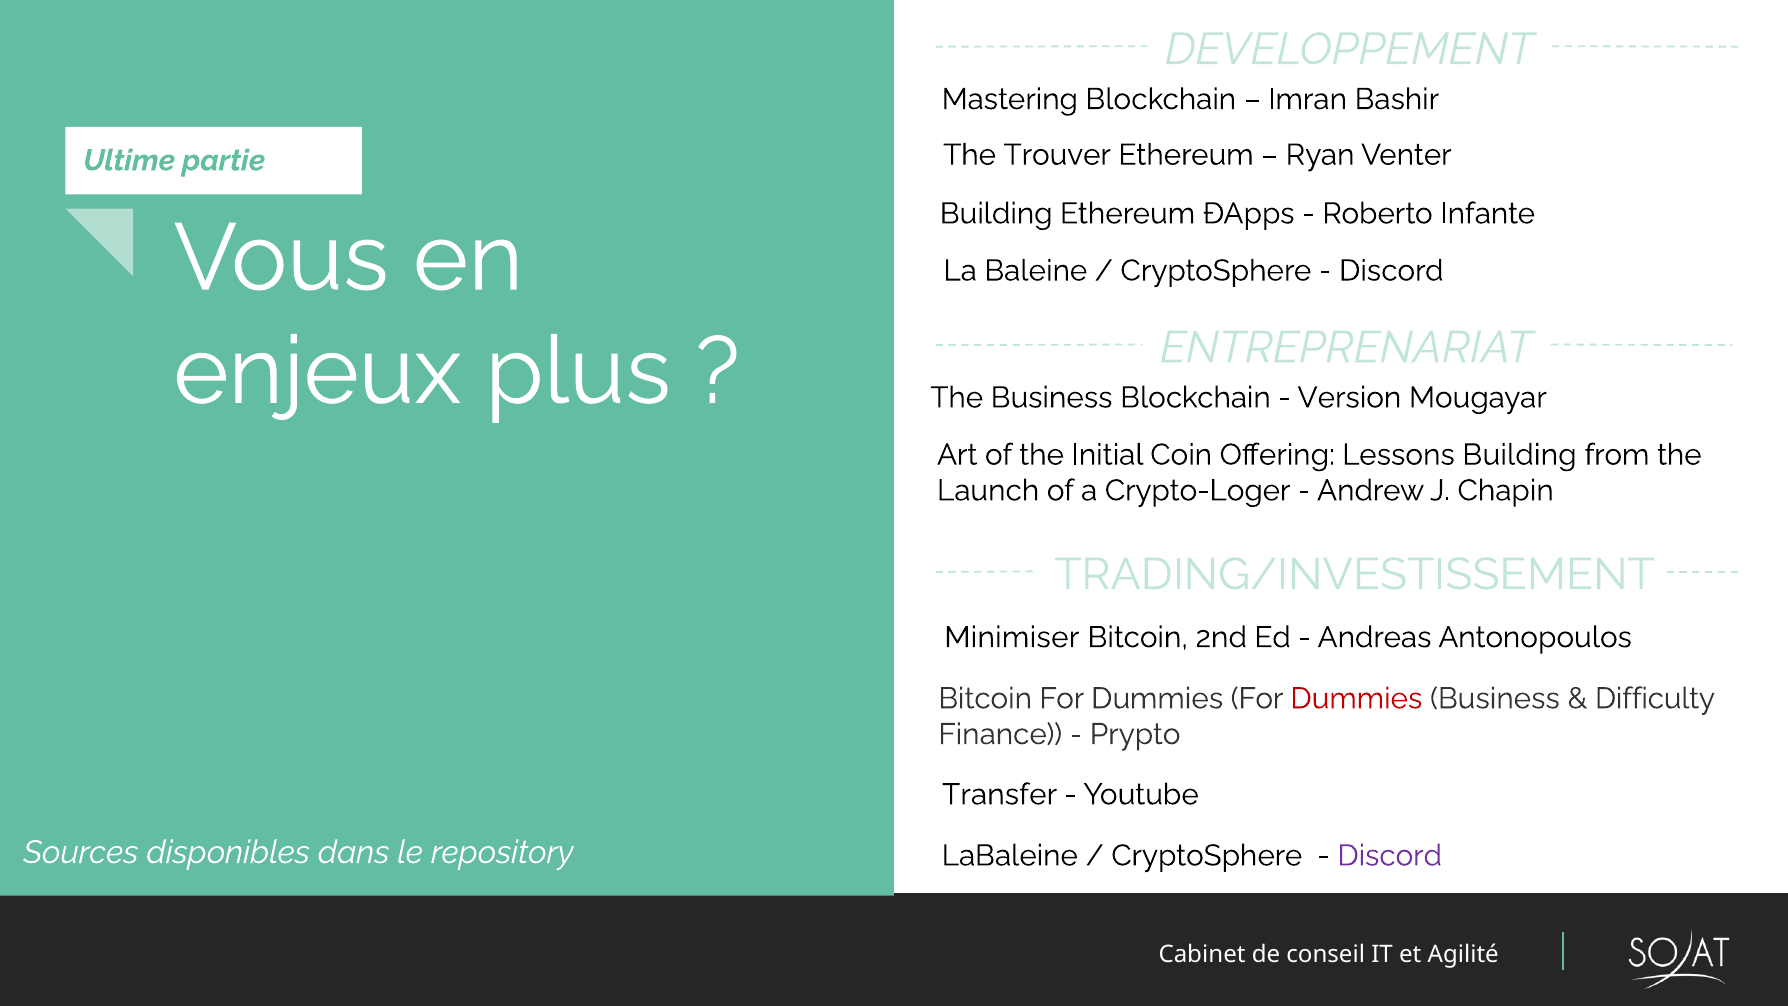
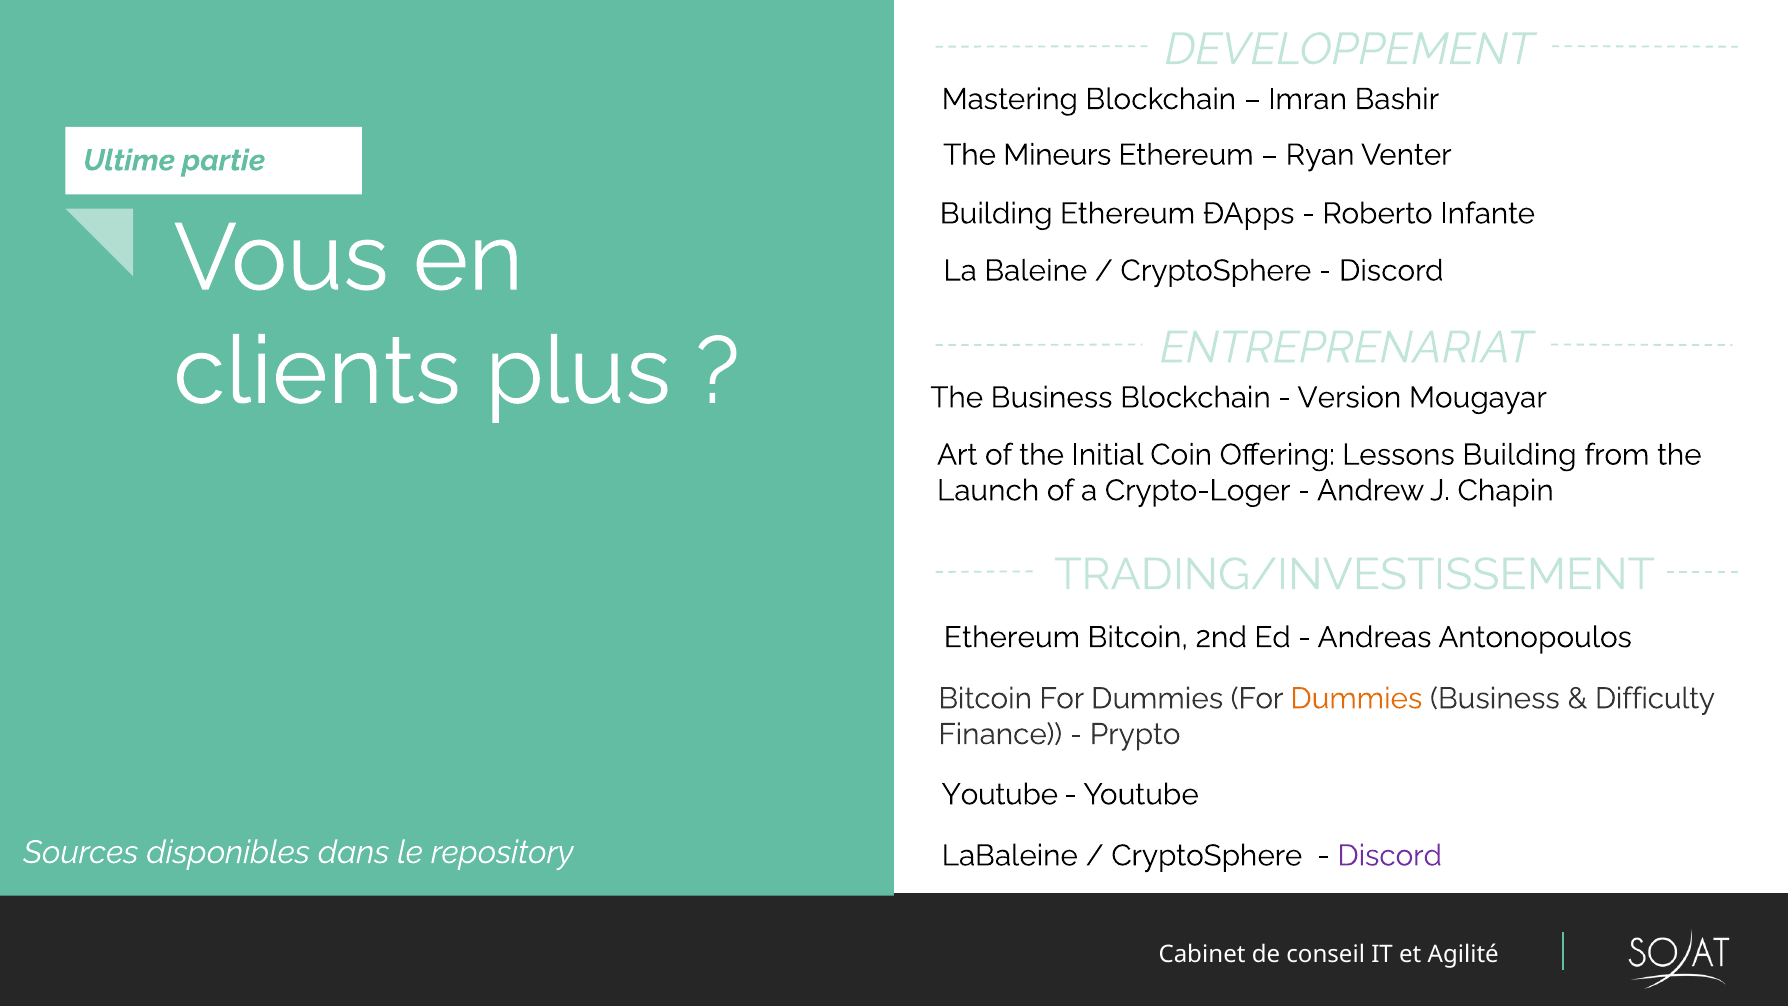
Trouver: Trouver -> Mineurs (1057, 155)
enjeux: enjeux -> clients (317, 372)
Minimiser: Minimiser -> Ethereum (1012, 637)
Dummies colour: red -> orange (1356, 698)
Transfer: Transfer -> Youtube (1000, 794)
